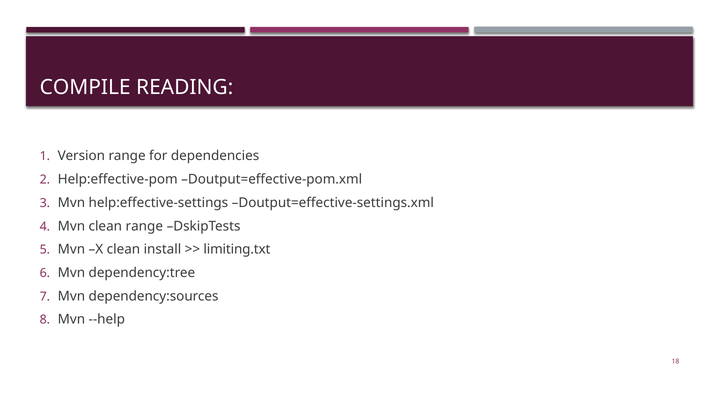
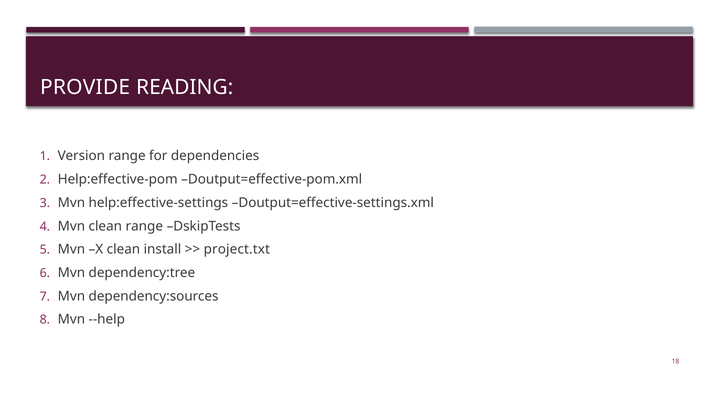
COMPILE: COMPILE -> PROVIDE (85, 87)
limiting.txt: limiting.txt -> project.txt (237, 250)
